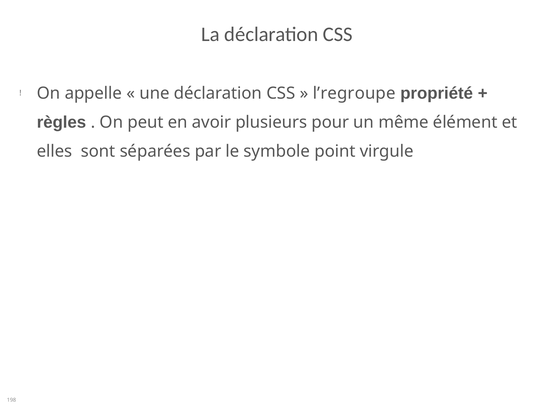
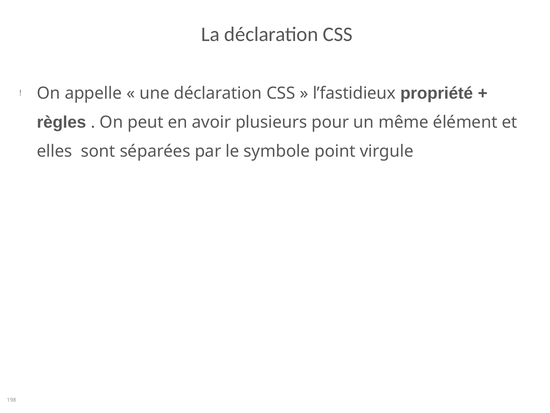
l’regroupe: l’regroupe -> l’fastidieux (354, 93)
